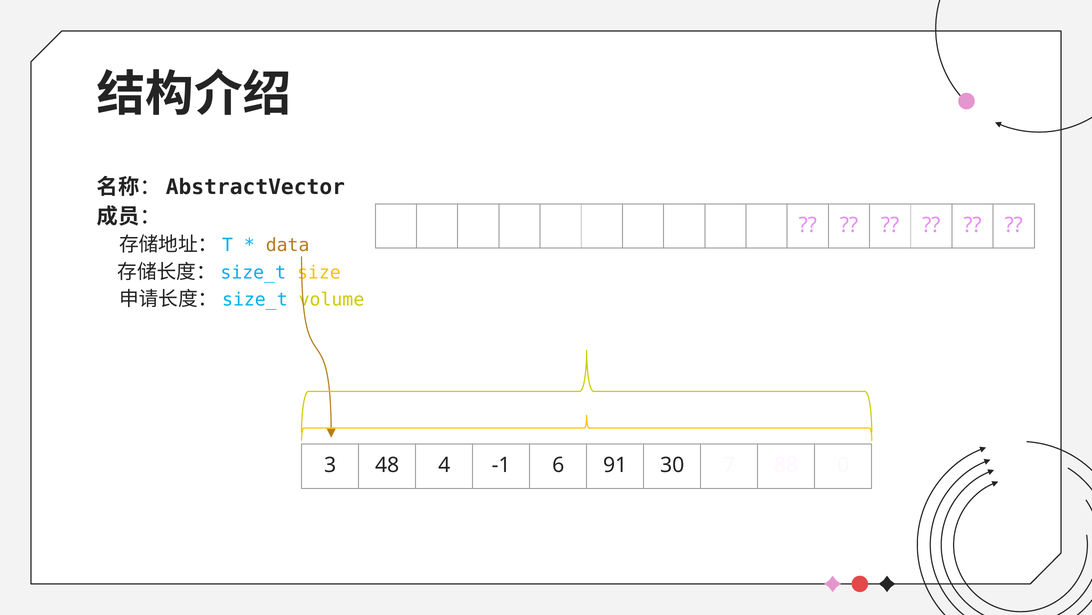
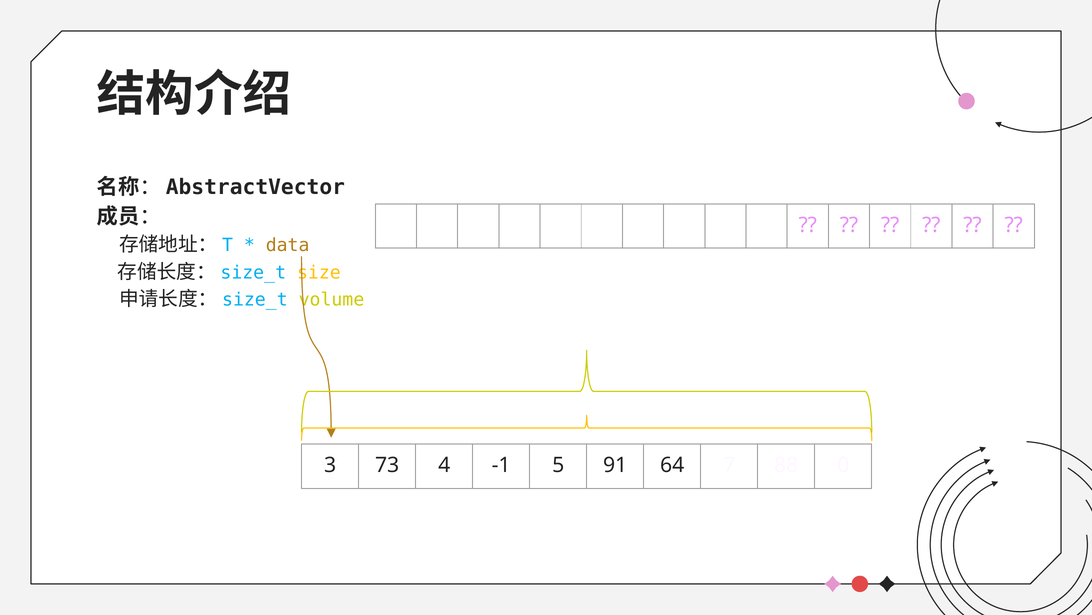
48: 48 -> 73 (387, 465)
6: 6 -> 5 (558, 465)
30: 30 -> 64 (672, 465)
